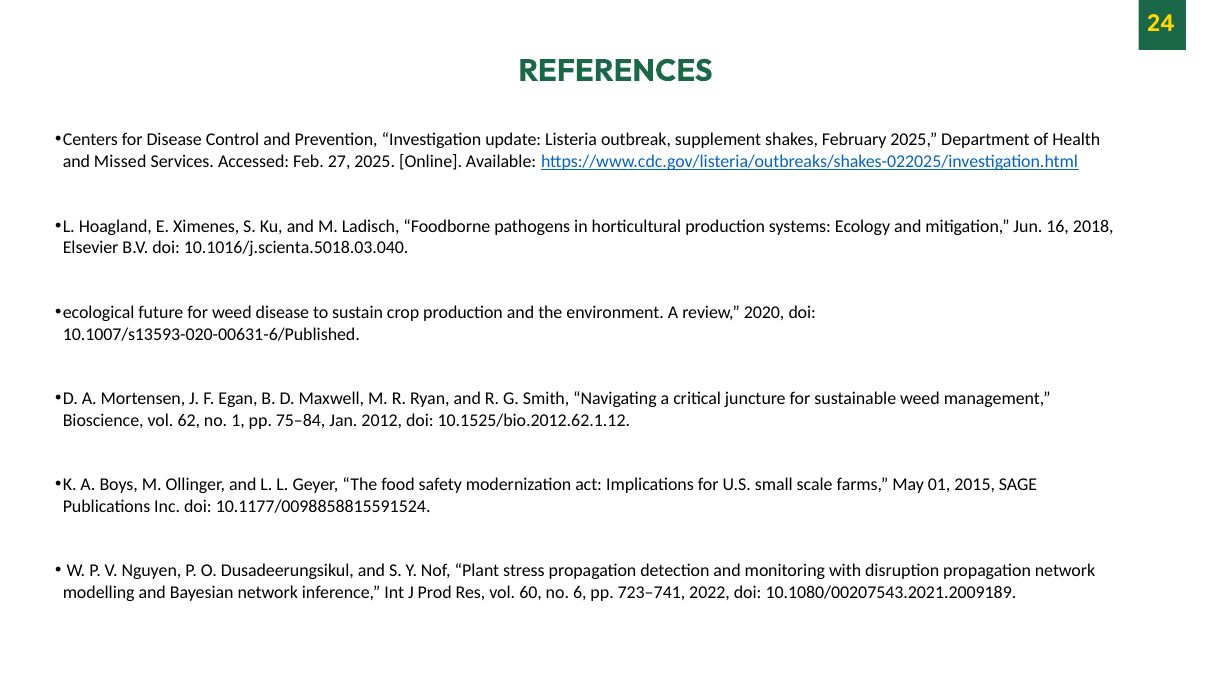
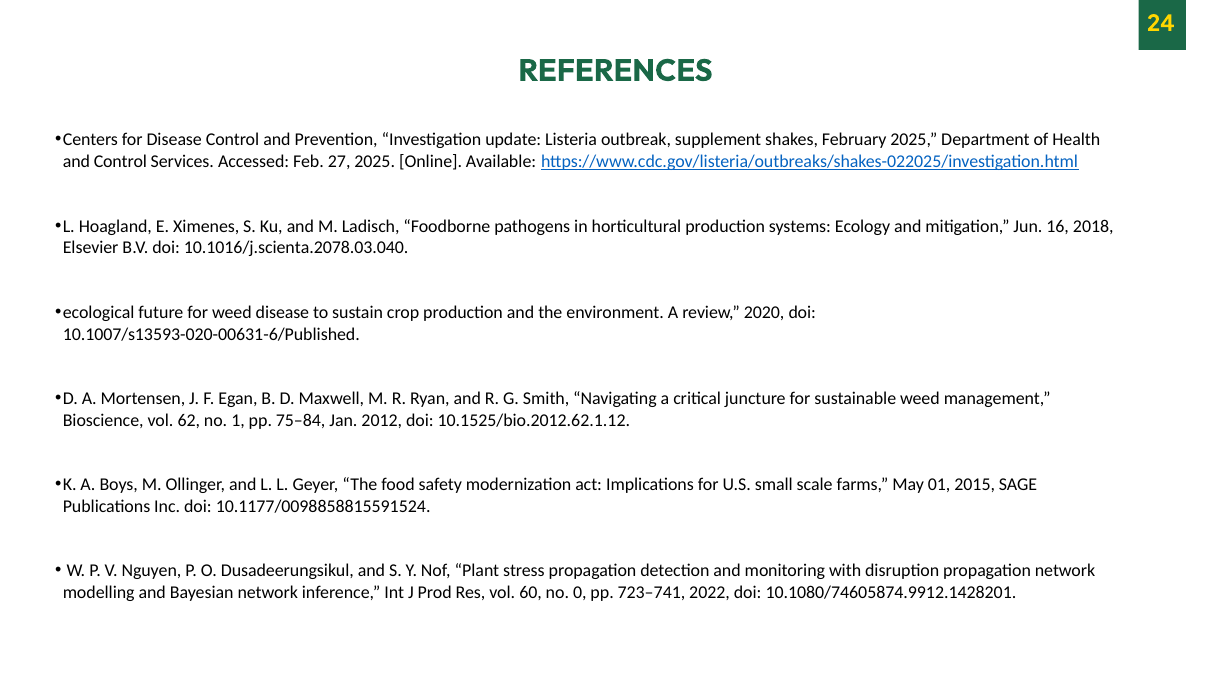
and Missed: Missed -> Control (120, 161)
10.1016/j.scienta.5018.03.040: 10.1016/j.scienta.5018.03.040 -> 10.1016/j.scienta.2078.03.040 (296, 248)
6: 6 -> 0 (580, 592)
10.1080/00207543.2021.2009189: 10.1080/00207543.2021.2009189 -> 10.1080/74605874.9912.1428201 (891, 592)
